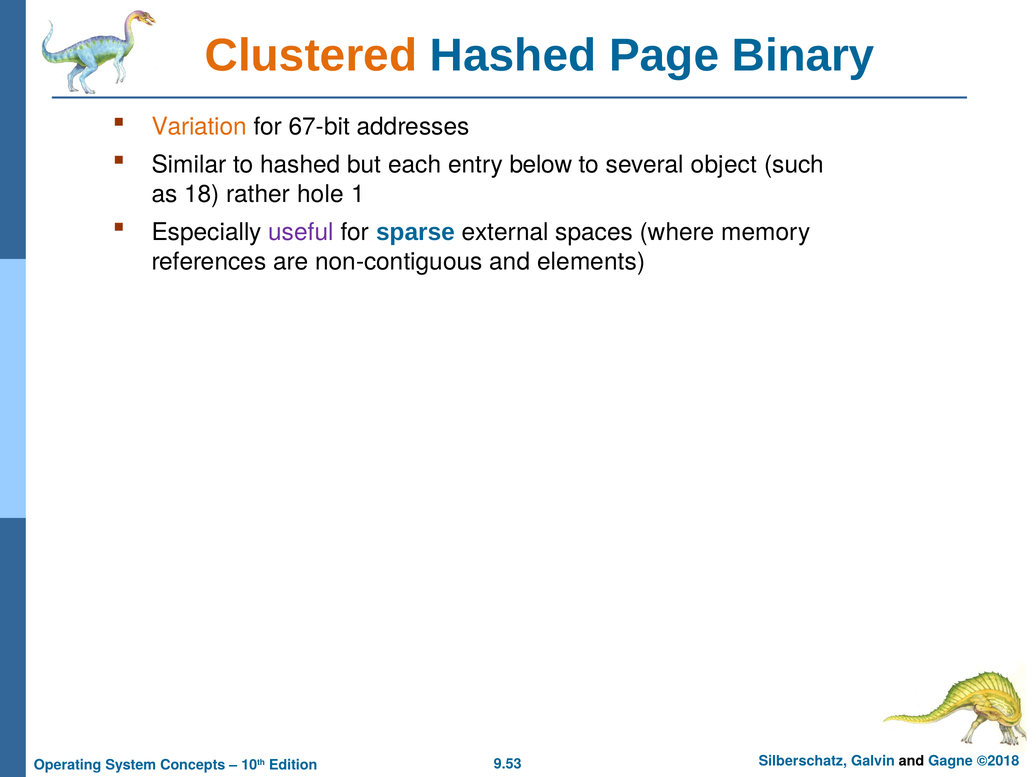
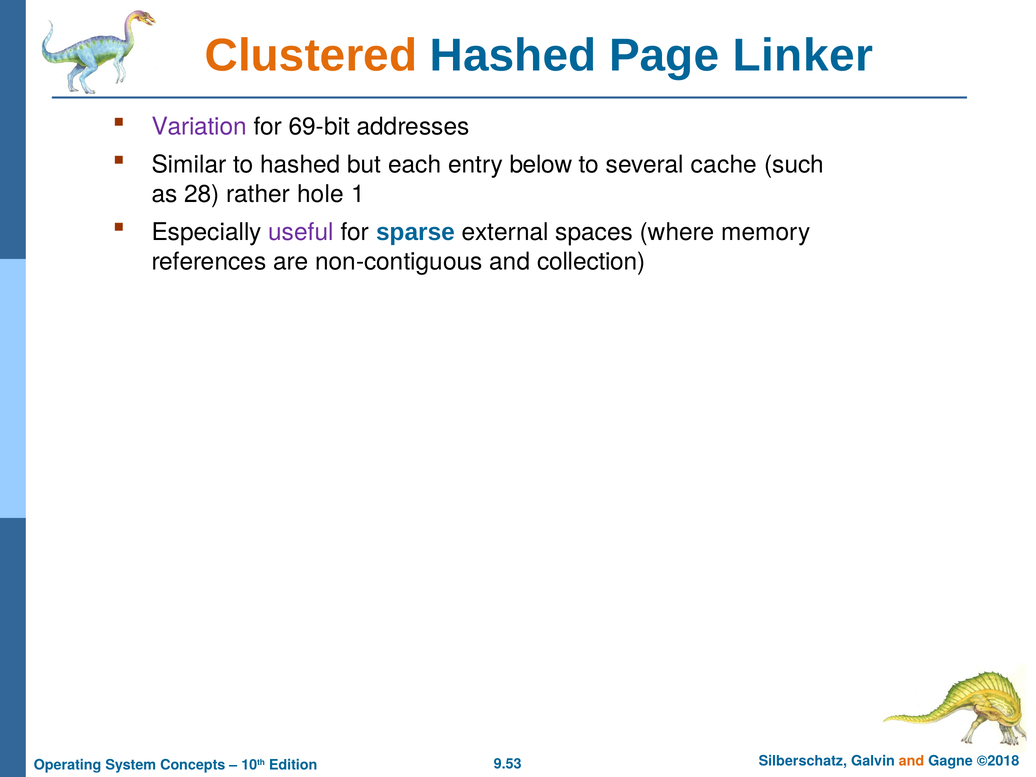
Binary: Binary -> Linker (803, 55)
Variation colour: orange -> purple (199, 127)
67-bit: 67-bit -> 69-bit (319, 127)
object: object -> cache (724, 165)
18: 18 -> 28 (202, 194)
elements: elements -> collection (591, 261)
and colour: black -> orange (911, 761)
